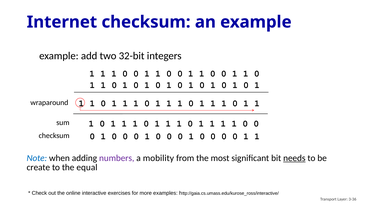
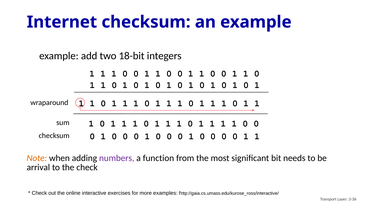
32-bit: 32-bit -> 18-bit (132, 56)
Note colour: blue -> orange (37, 158)
mobility: mobility -> function (158, 158)
needs underline: present -> none (294, 158)
create: create -> arrival (38, 167)
the equal: equal -> check (87, 167)
